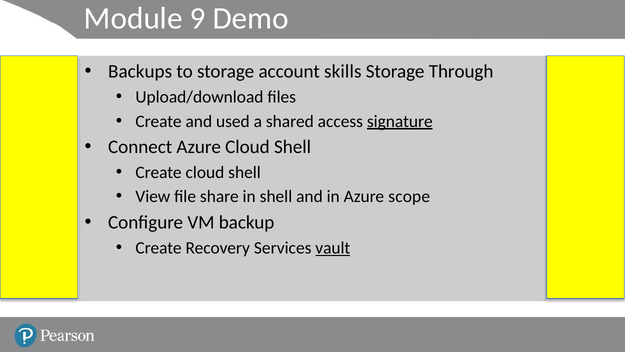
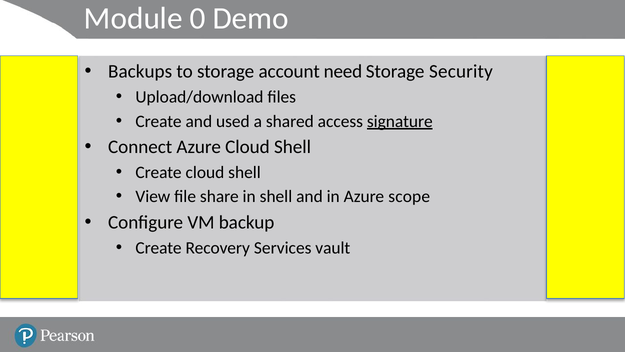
9: 9 -> 0 (198, 19)
skills: skills -> need (343, 72)
Through: Through -> Security (461, 72)
vault underline: present -> none (333, 248)
